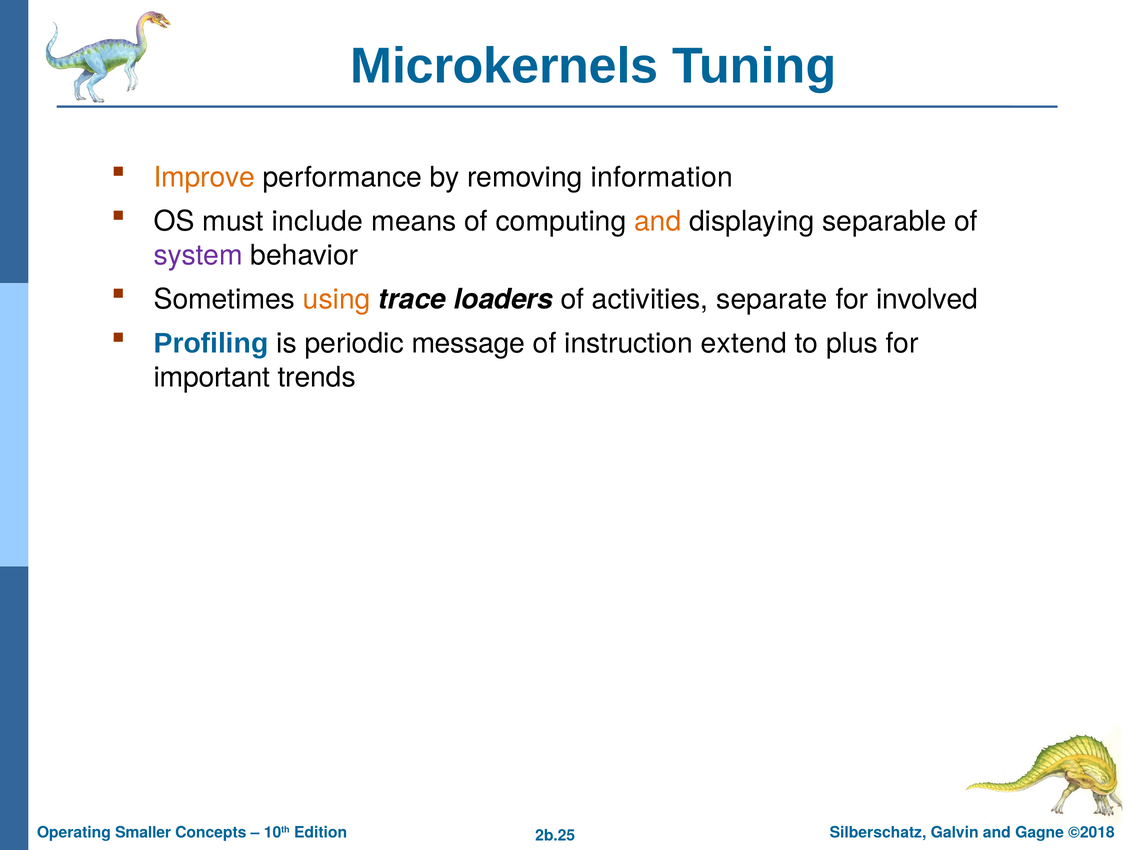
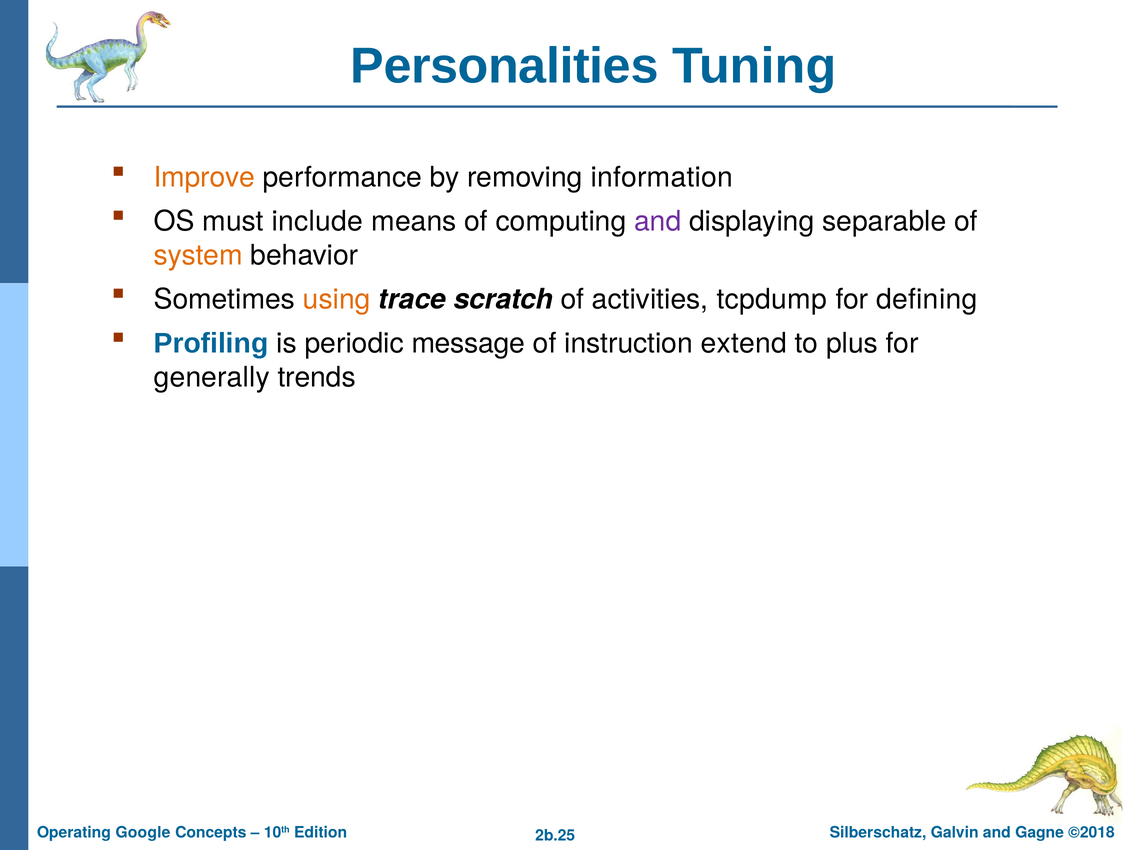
Microkernels: Microkernels -> Personalities (504, 66)
and colour: orange -> purple (658, 221)
system colour: purple -> orange (198, 255)
loaders: loaders -> scratch (503, 299)
separate: separate -> tcpdump (772, 299)
involved: involved -> defining (927, 299)
important: important -> generally (212, 377)
Smaller: Smaller -> Google (143, 832)
